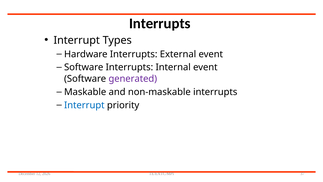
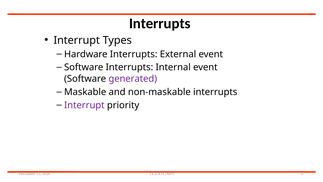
Interrupt colour: blue -> purple (84, 105)
